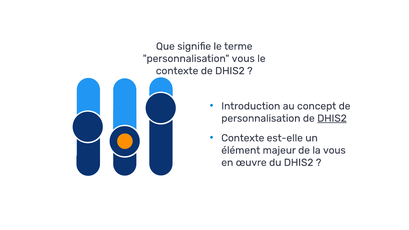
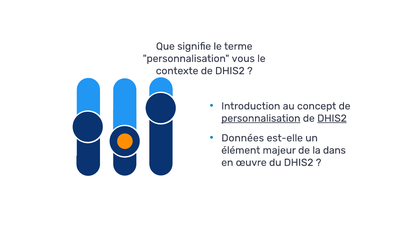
personnalisation underline: none -> present (261, 118)
Contexte: Contexte -> Données (243, 138)
la vous: vous -> dans (334, 150)
